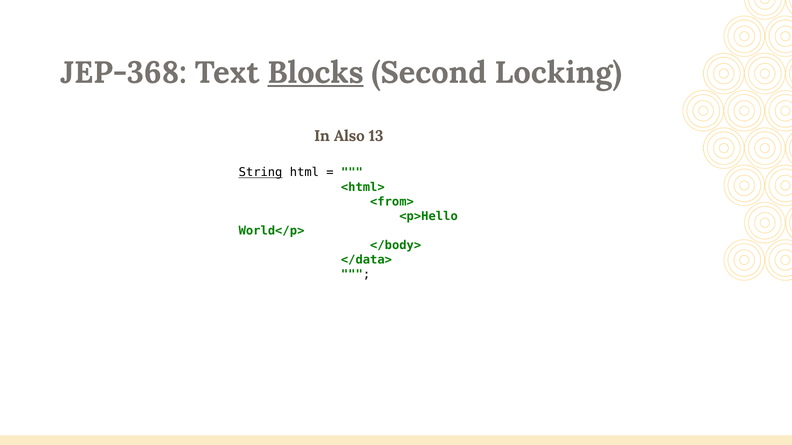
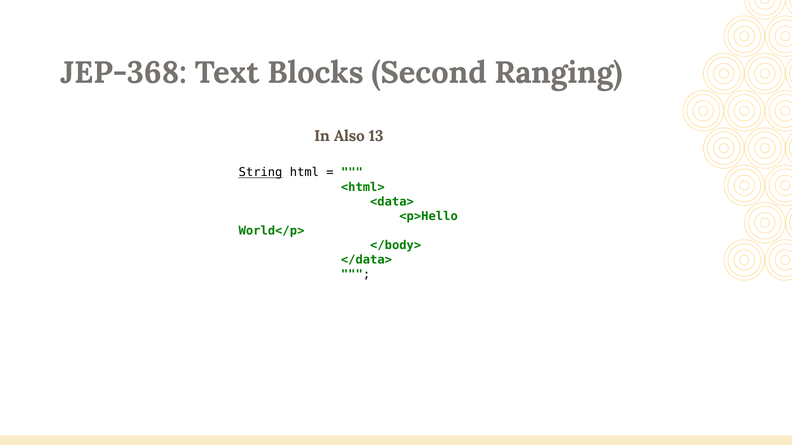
Blocks underline: present -> none (315, 73)
Locking: Locking -> Ranging (558, 73)
<from>: <from> -> <data> (392, 202)
